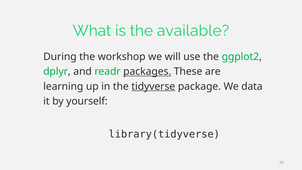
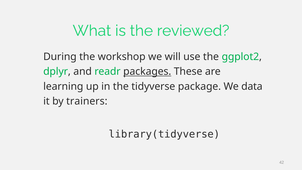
available: available -> reviewed (193, 31)
tidyverse underline: present -> none (153, 86)
yourself: yourself -> trainers (87, 101)
